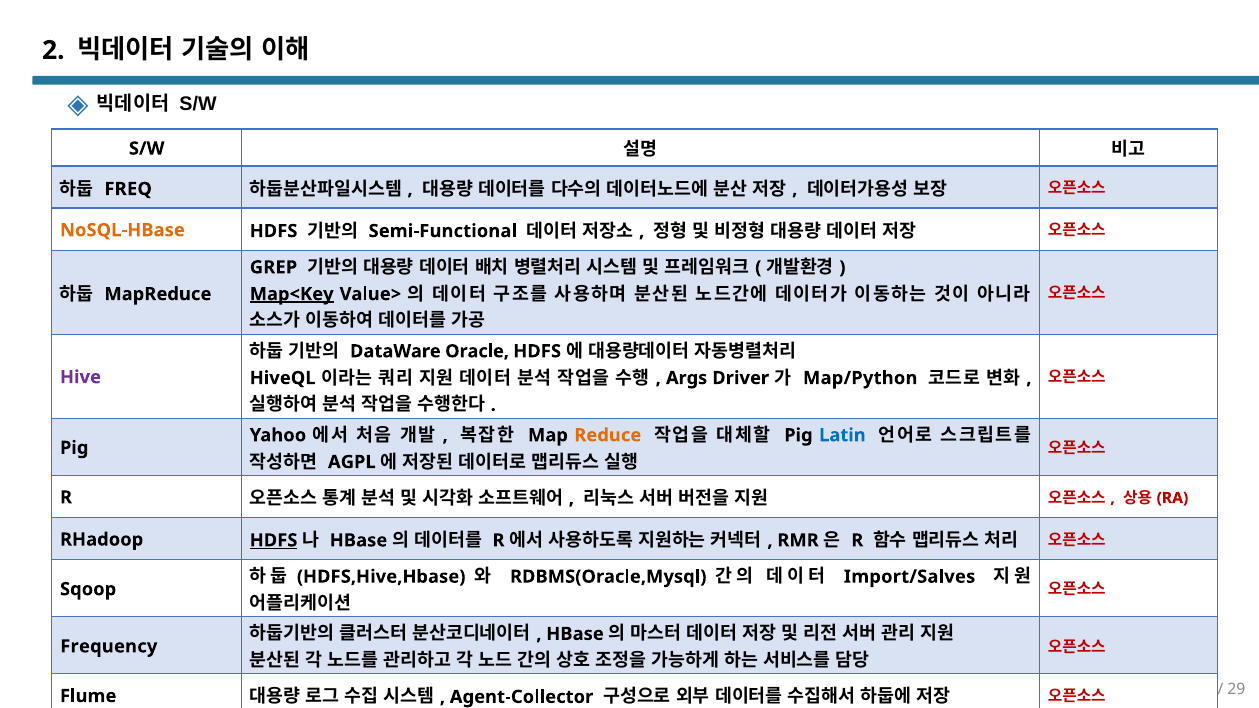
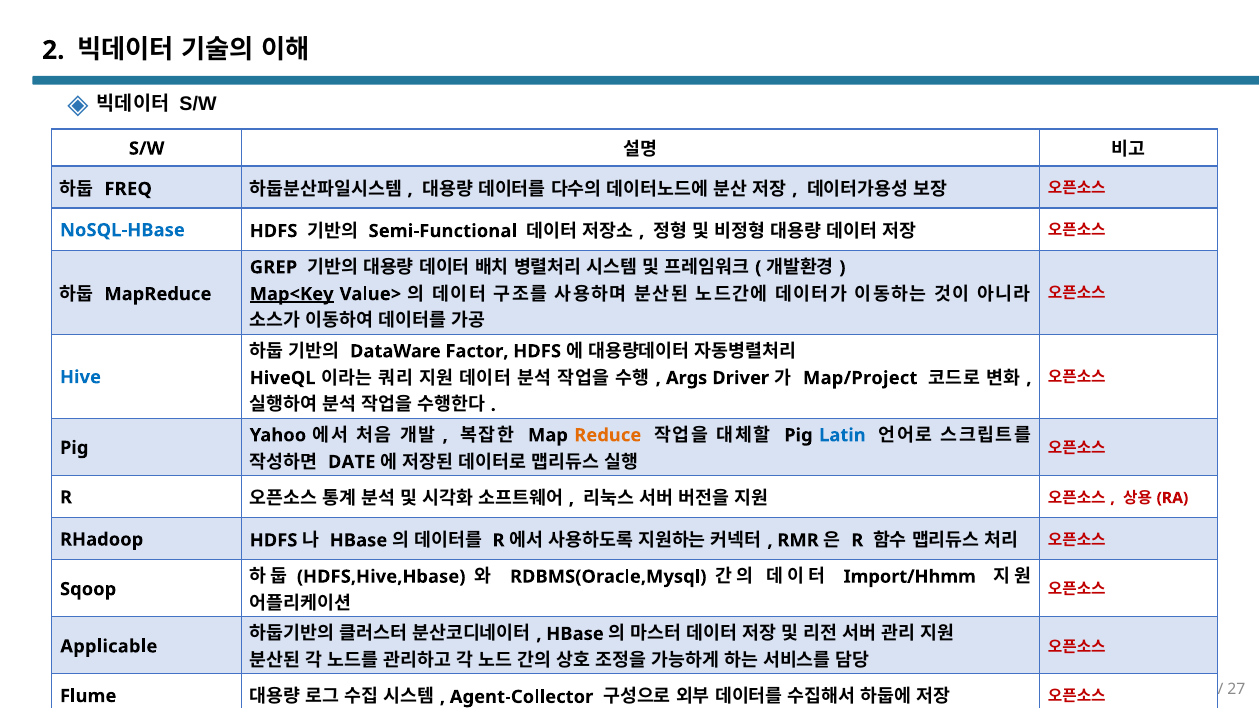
NoSQL-HBase colour: orange -> blue (122, 230)
Oracle: Oracle -> Factor (477, 351)
Hive colour: purple -> blue (81, 377)
Map/Python: Map/Python -> Map/Project (860, 378)
AGPL: AGPL -> DATE (352, 462)
HDFS underline: present -> none (274, 541)
Import/Salves: Import/Salves -> Import/Hhmm (910, 577)
Frequency: Frequency -> Applicable (109, 647)
29: 29 -> 27 (1236, 690)
